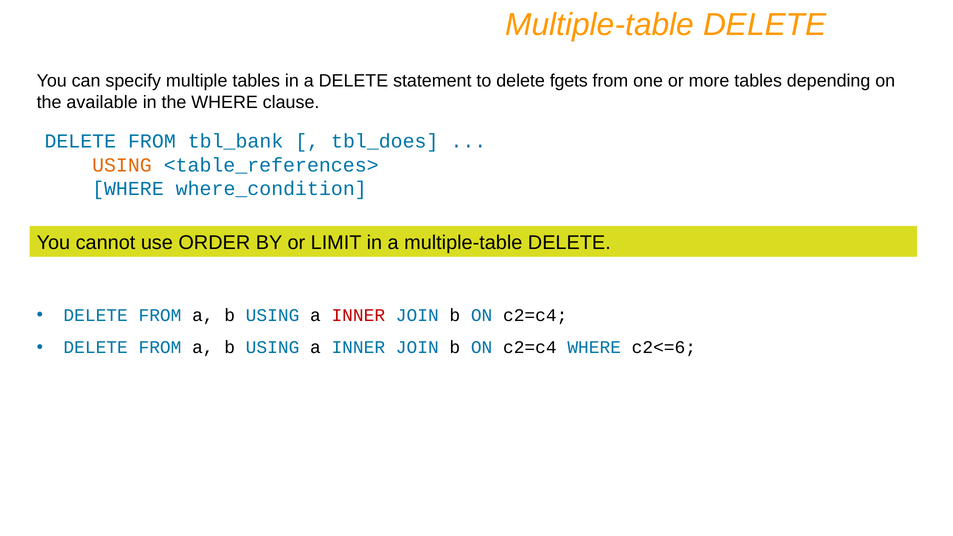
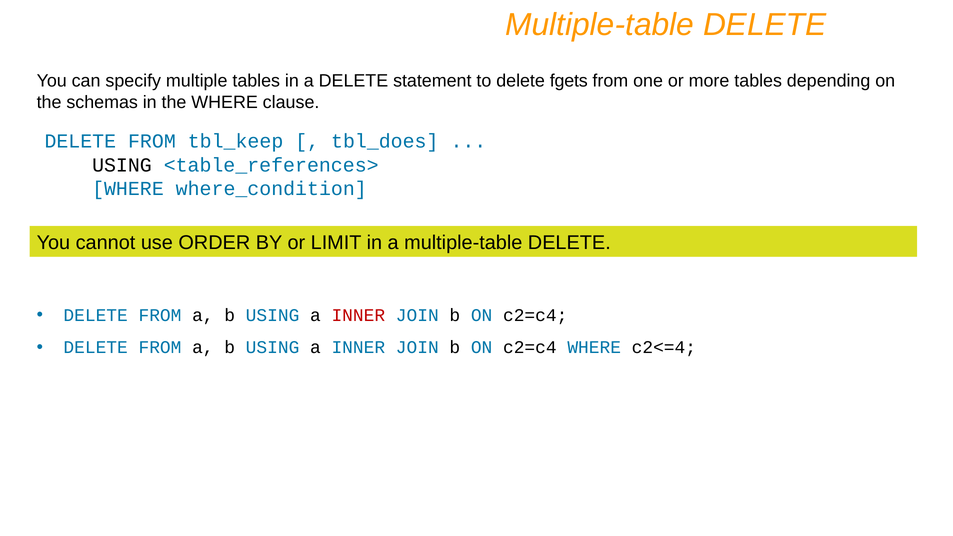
available: available -> schemas (102, 102)
tbl_bank: tbl_bank -> tbl_keep (236, 141)
USING colour: orange -> black (122, 165)
c2<=6: c2<=6 -> c2<=4 (664, 348)
